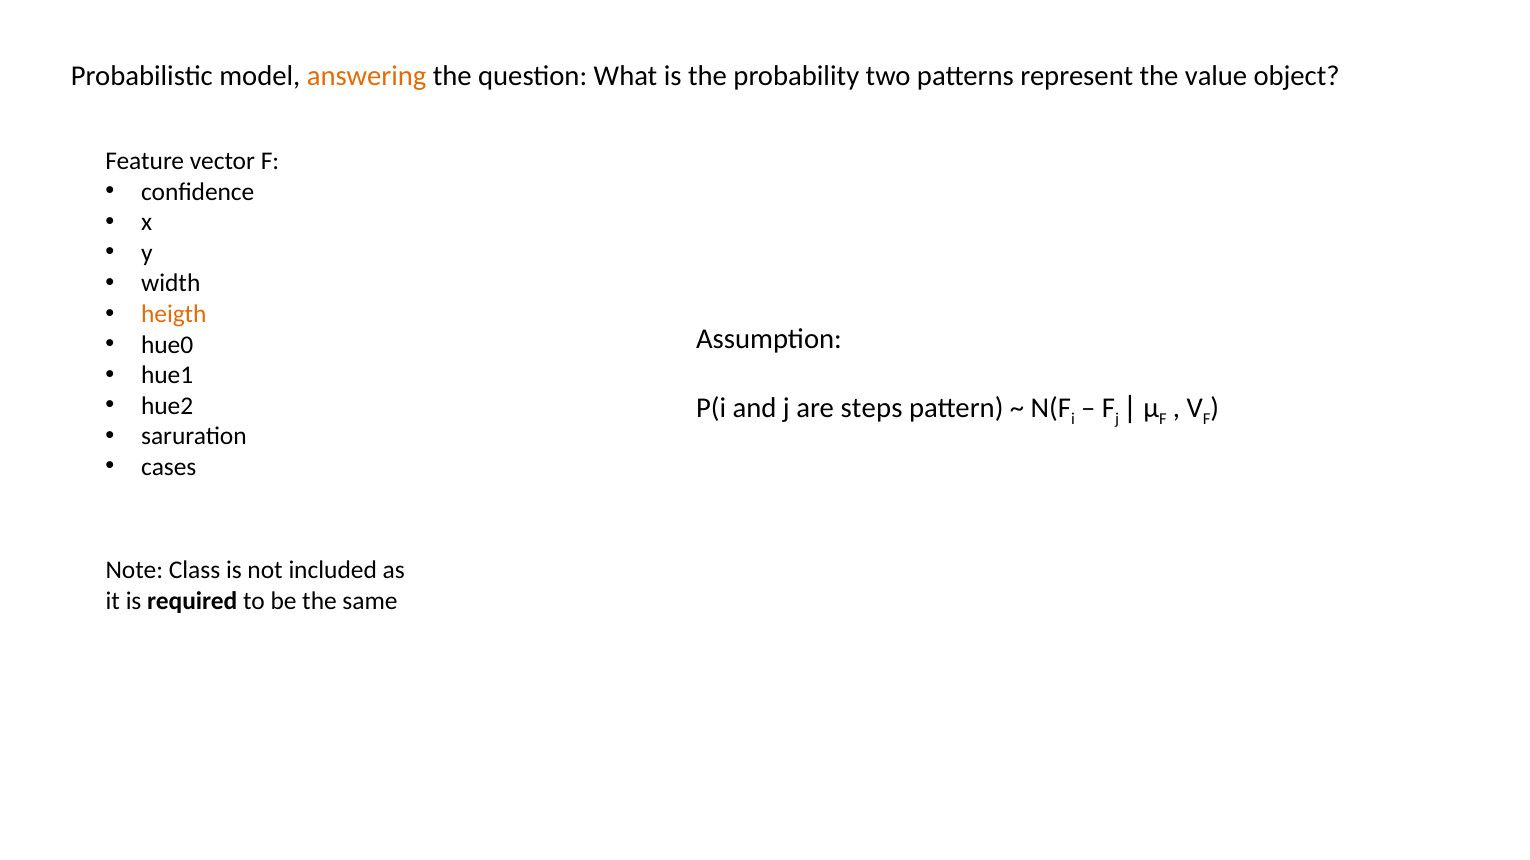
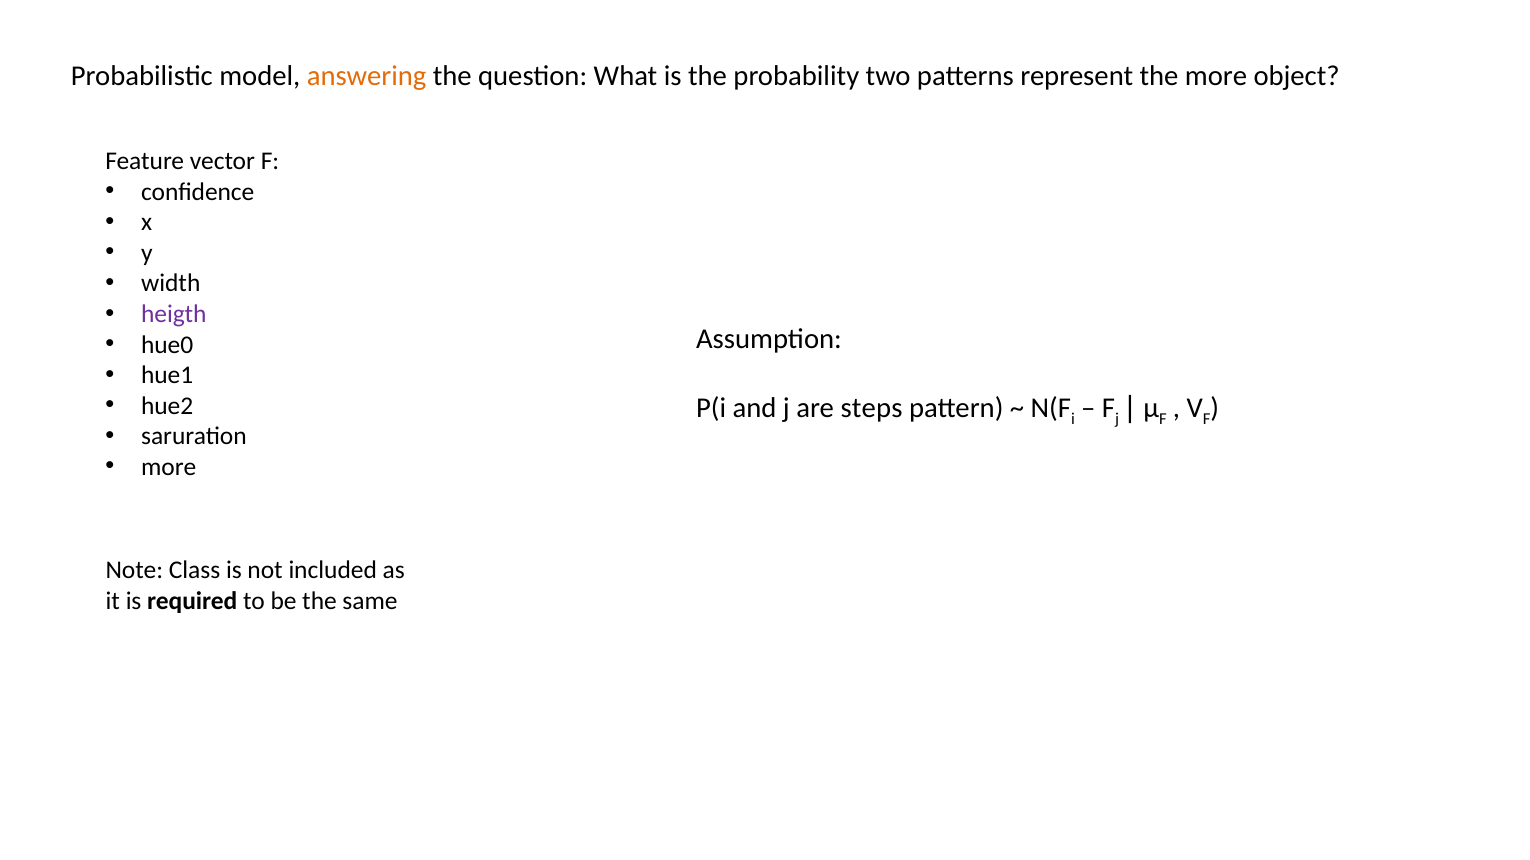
the value: value -> more (1216, 76)
heigth colour: orange -> purple (174, 314)
cases: cases -> more (169, 467)
